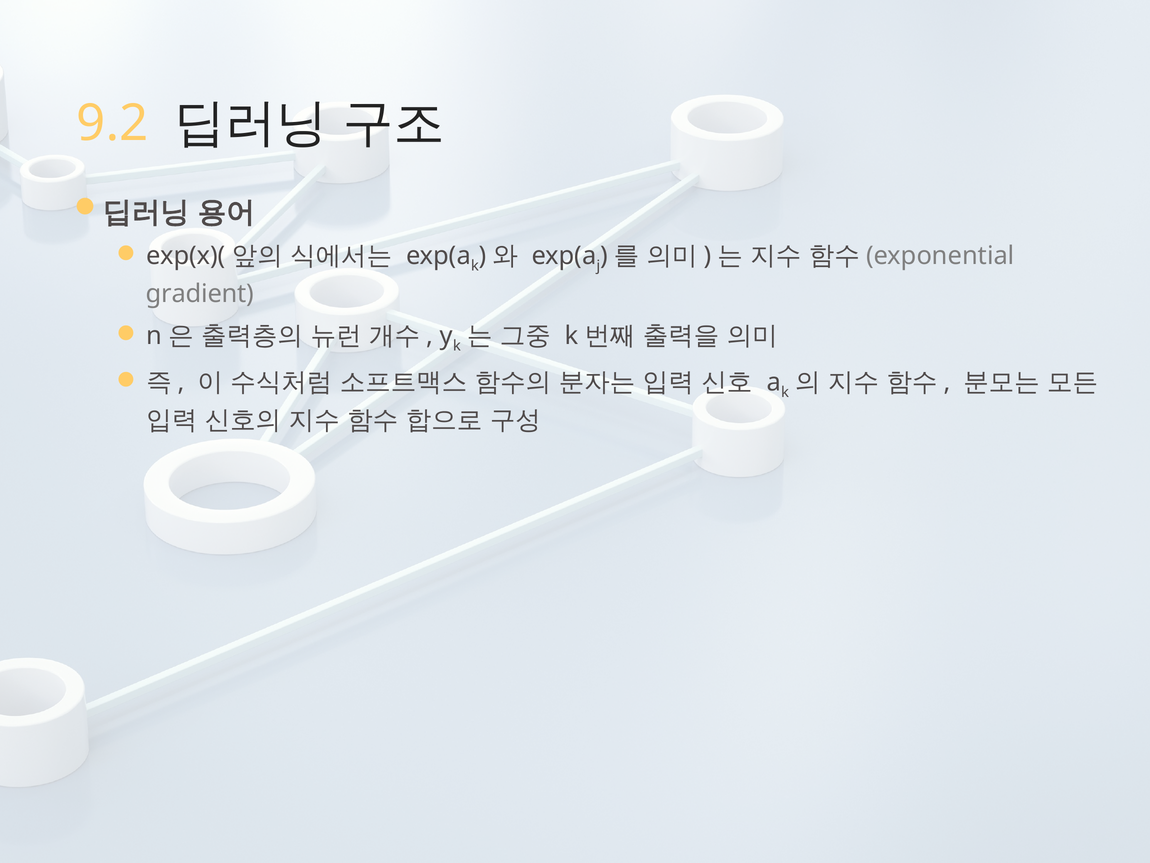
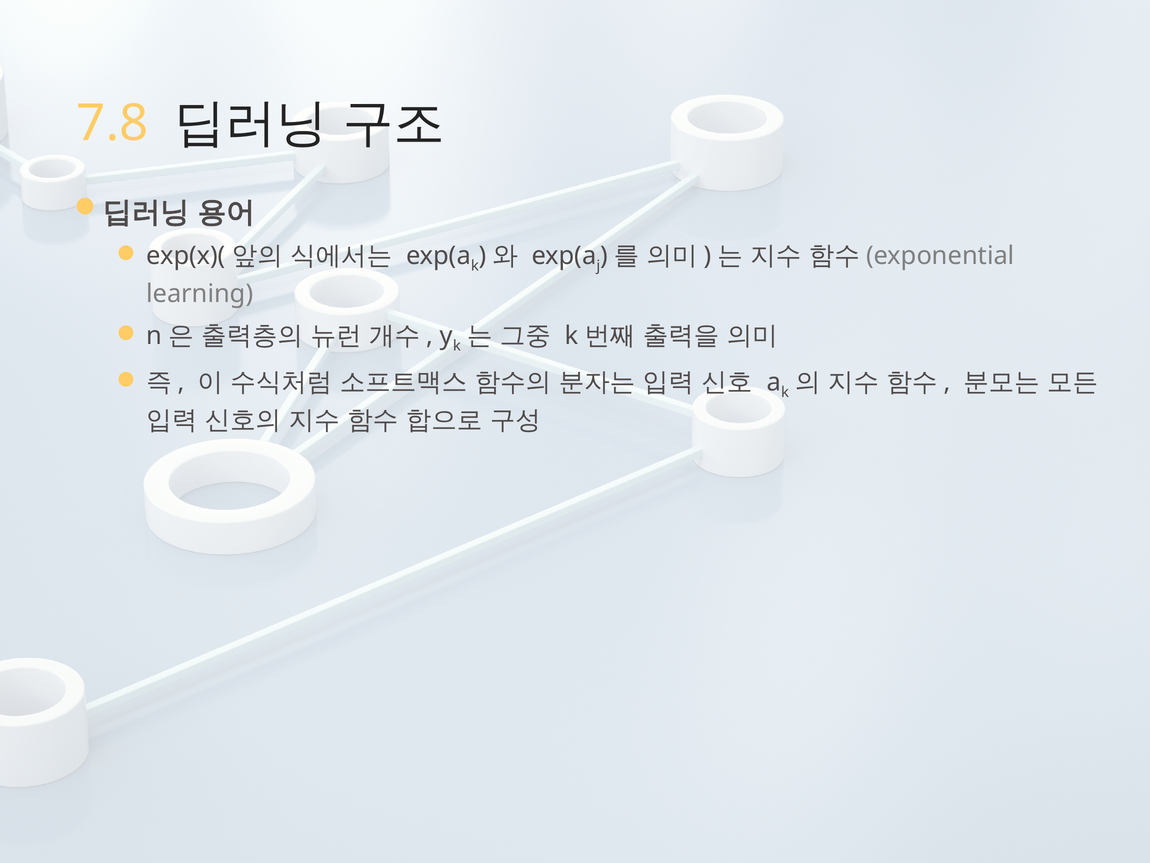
9.2: 9.2 -> 7.8 (112, 123)
gradient: gradient -> learning (200, 294)
